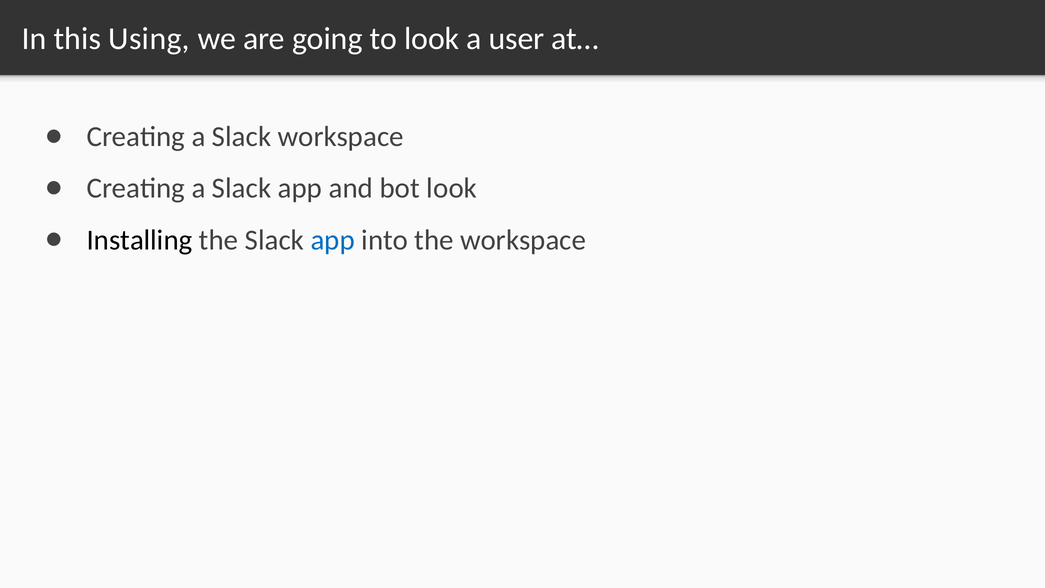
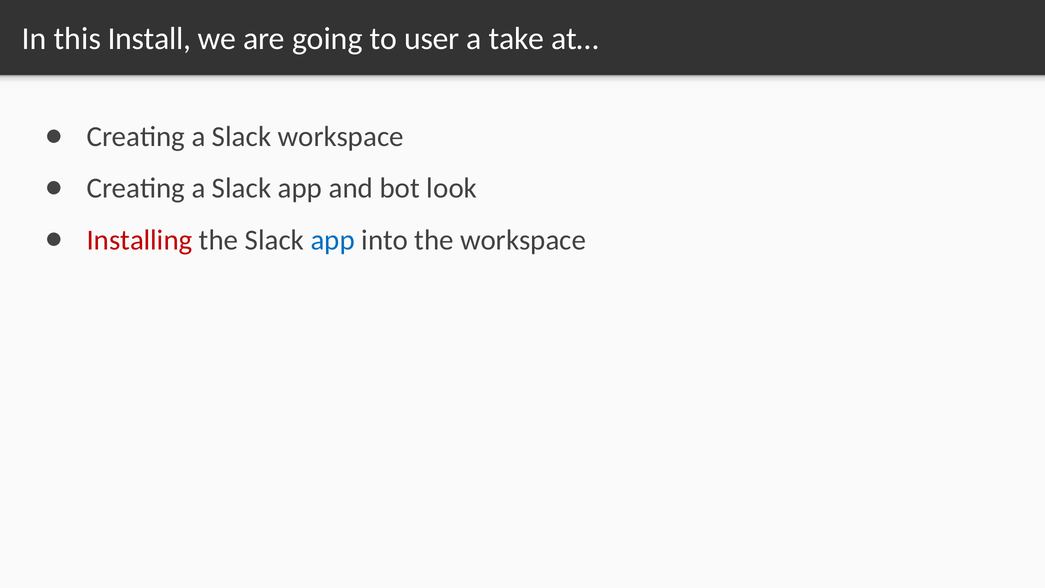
Using: Using -> Install (149, 39)
to look: look -> user (432, 39)
user: user -> take (517, 39)
Installing colour: black -> red (140, 240)
